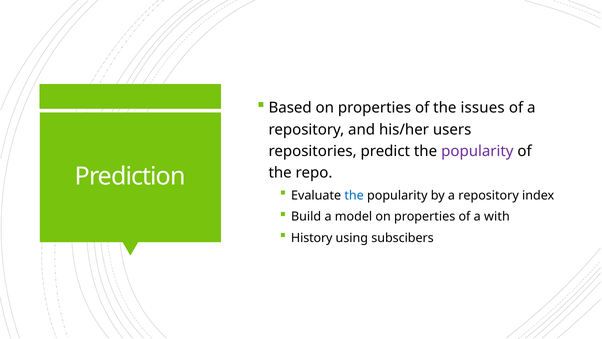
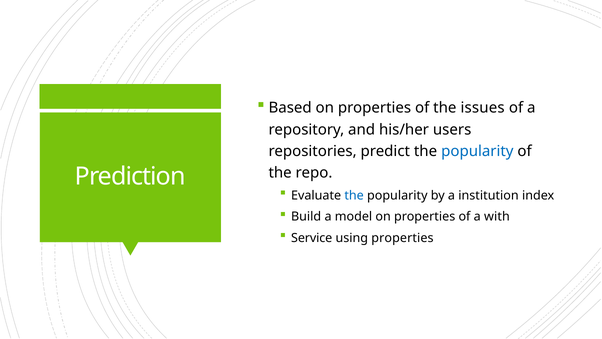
popularity colour: purple -> blue (477, 151)
by a repository: repository -> institution (489, 195)
History: History -> Service (312, 238)
using subscibers: subscibers -> properties (402, 238)
